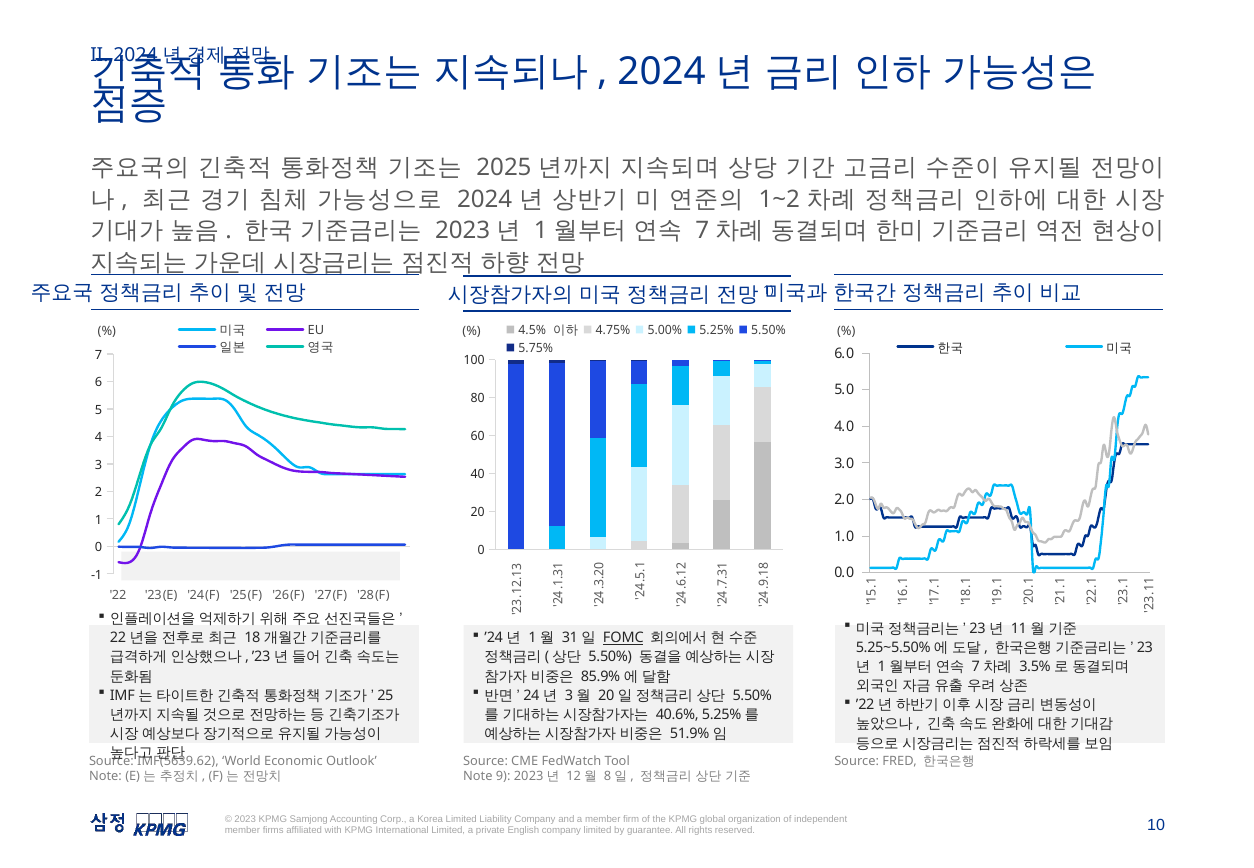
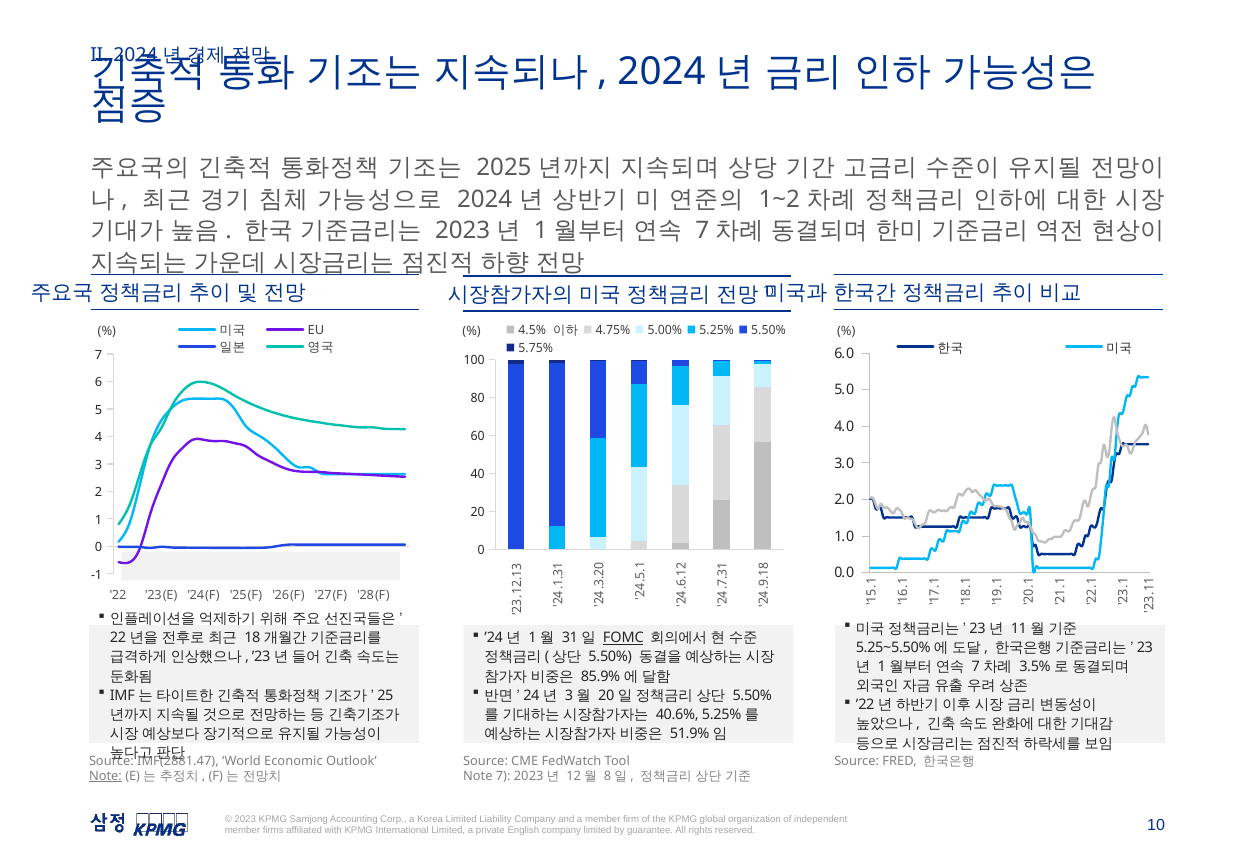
IMF(5639.62: IMF(5639.62 -> IMF(2881.47 (178, 761)
Note underline: none -> present (105, 776)
Note 9: 9 -> 7 (503, 776)
